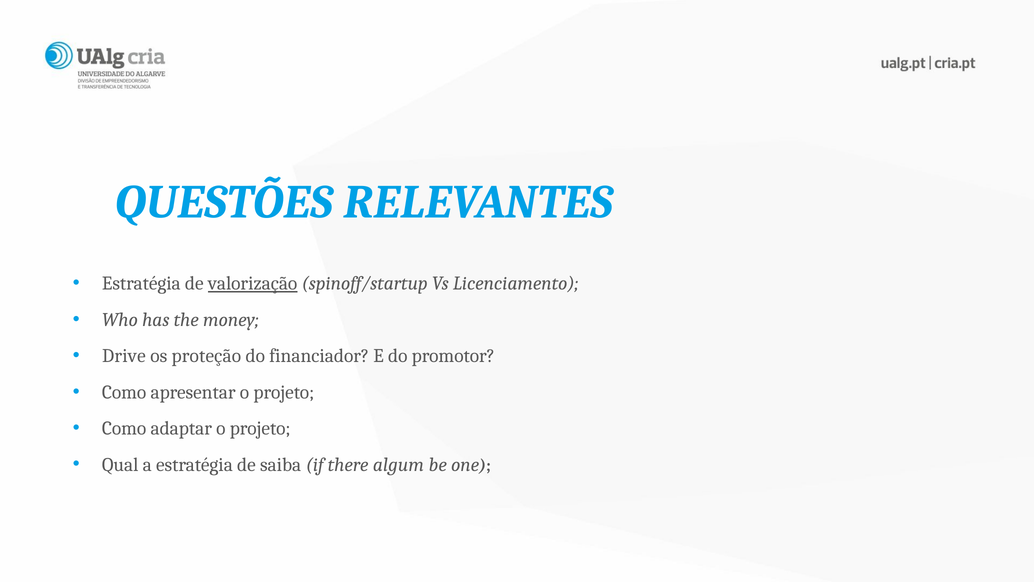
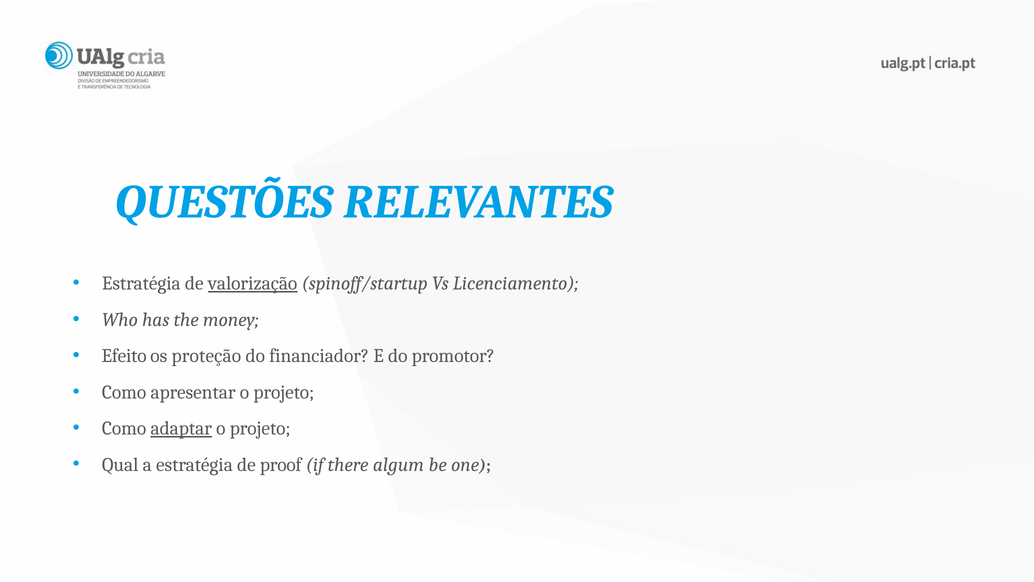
Drive: Drive -> Efeito (124, 356)
adaptar underline: none -> present (181, 428)
saiba: saiba -> proof (281, 464)
